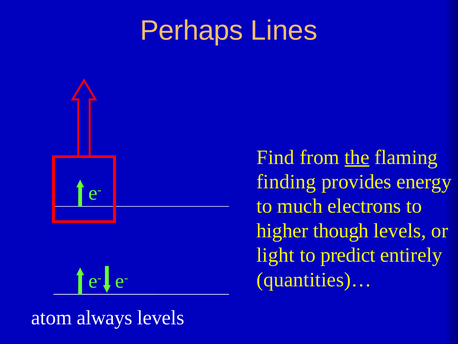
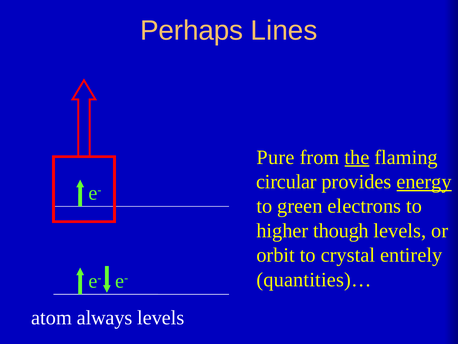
Find: Find -> Pure (275, 157)
finding: finding -> circular (286, 182)
energy underline: none -> present (424, 182)
much: much -> green (300, 206)
light: light -> orbit (276, 255)
predict: predict -> crystal (348, 255)
